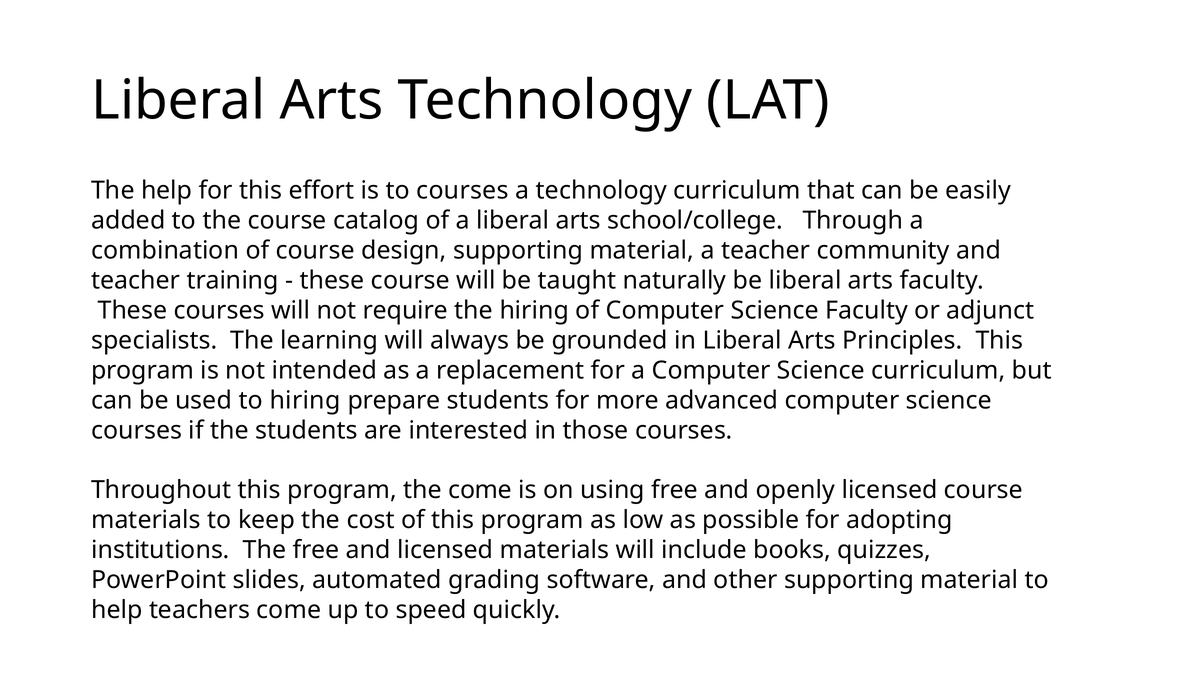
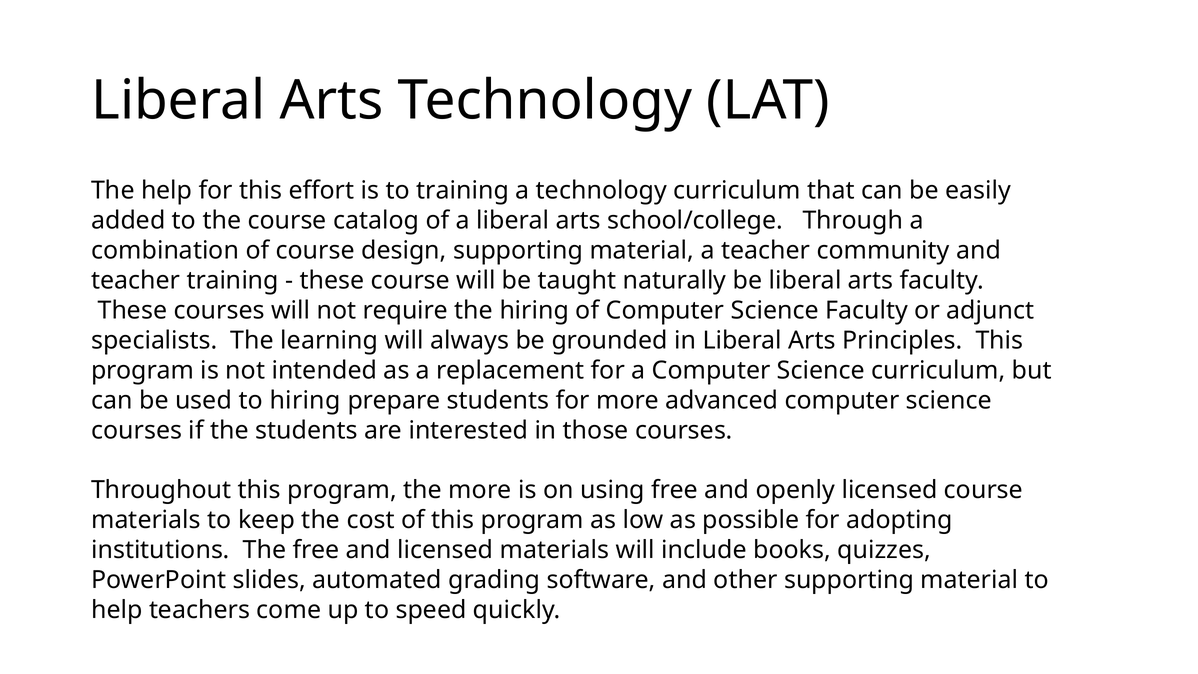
to courses: courses -> training (463, 191)
the come: come -> more (480, 490)
